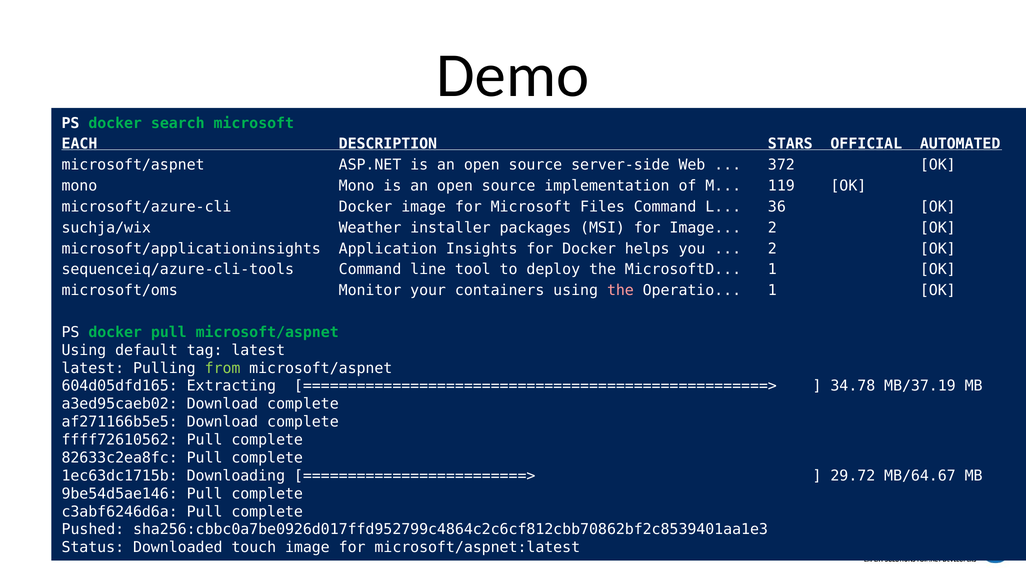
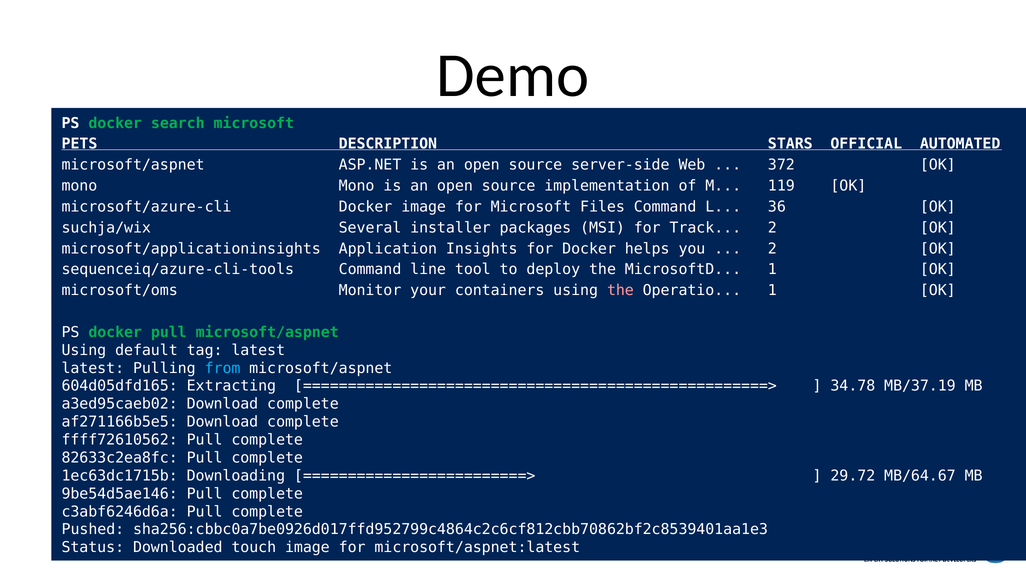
EACH: EACH -> PETS (79, 144)
Weather: Weather -> Several (370, 228)
for Image: Image -> Track (705, 228)
from colour: light green -> light blue (223, 368)
